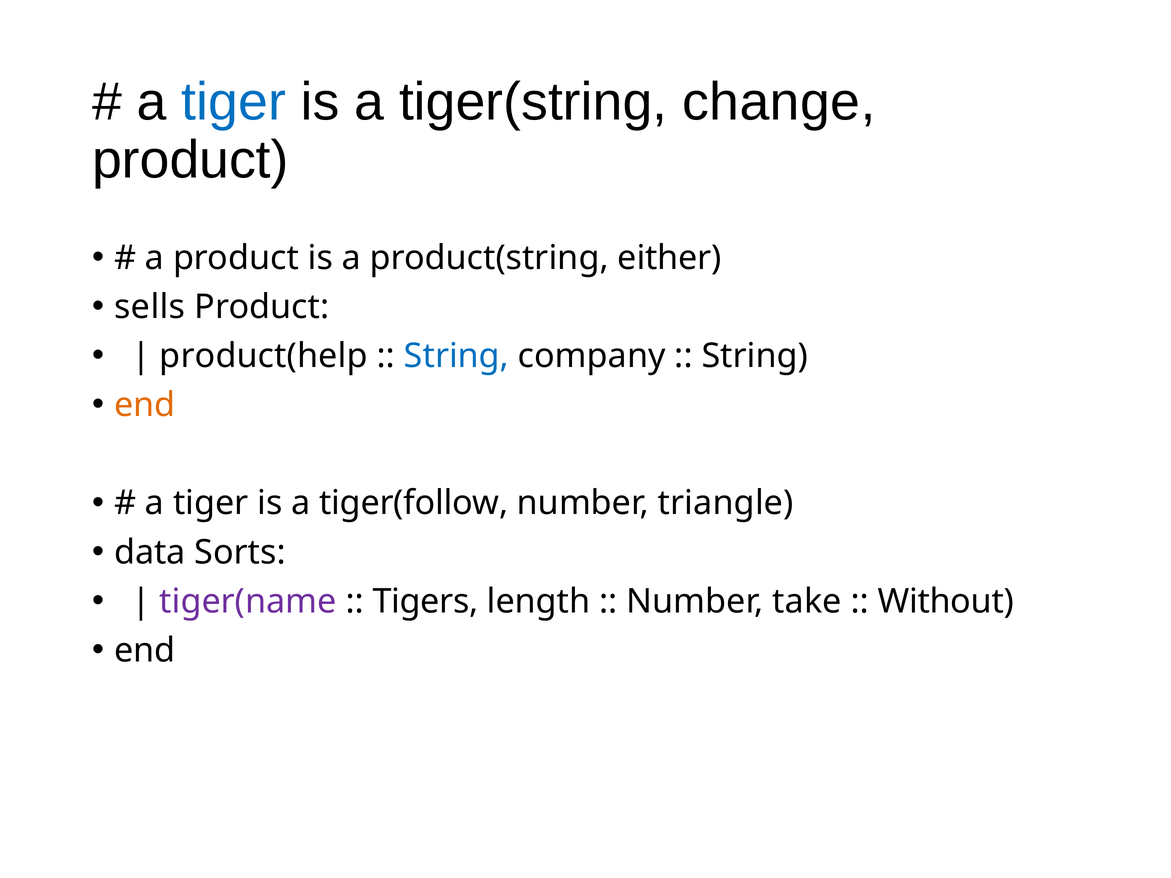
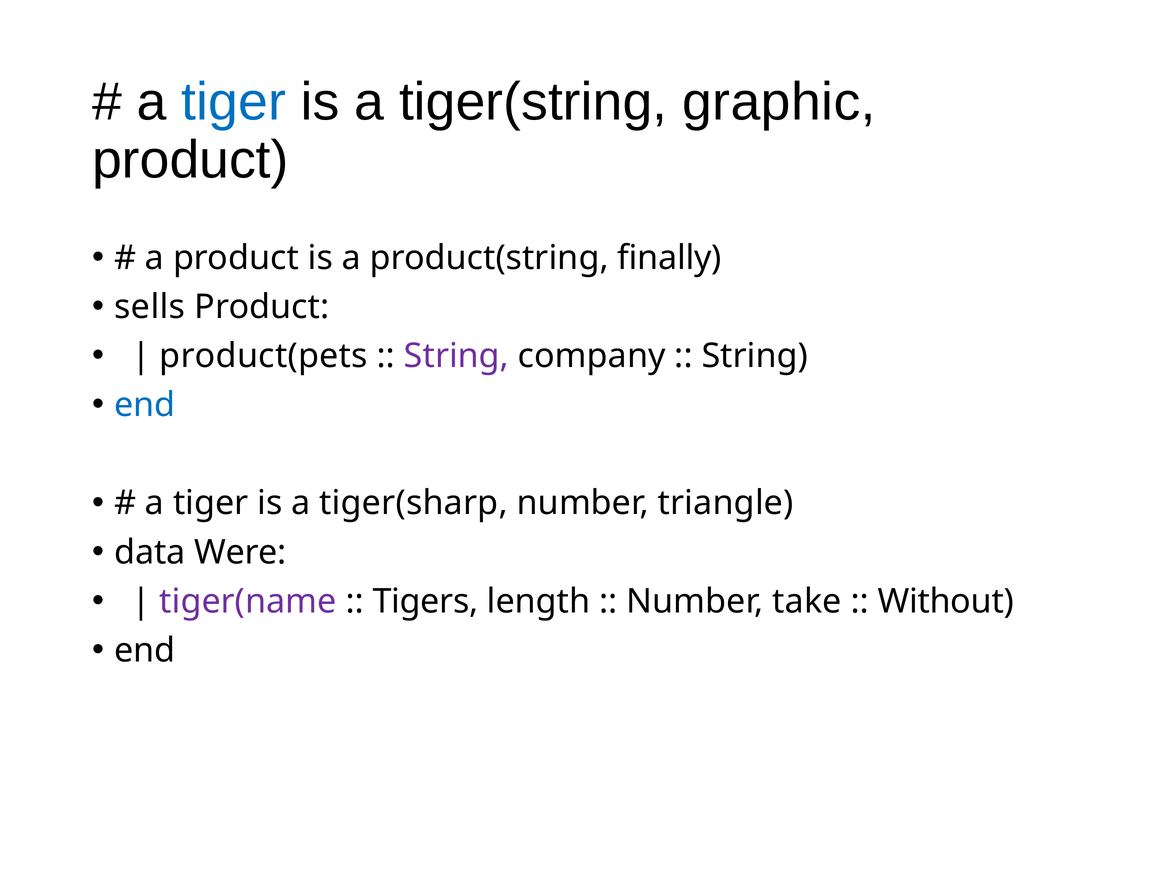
change: change -> graphic (779, 102)
either: either -> finally (670, 258)
product(help: product(help -> product(pets (264, 356)
String colour: blue -> purple (457, 356)
end colour: orange -> blue (145, 405)
tiger(follow: tiger(follow -> tiger(sharp (414, 503)
Sorts: Sorts -> Were (240, 552)
